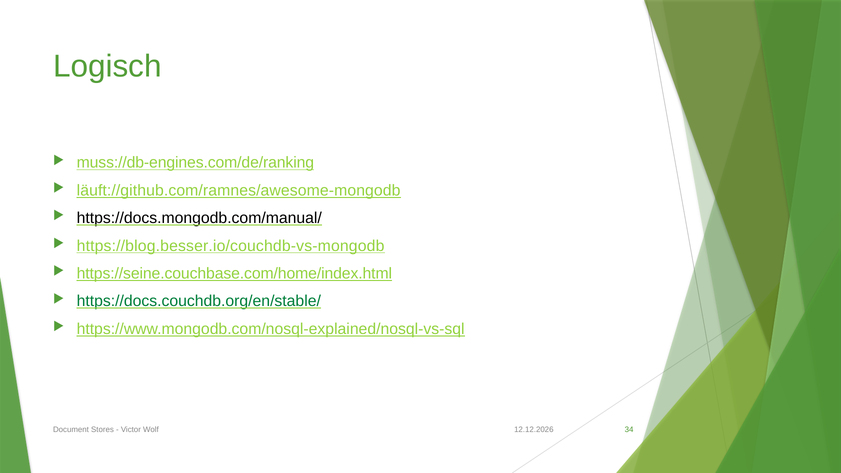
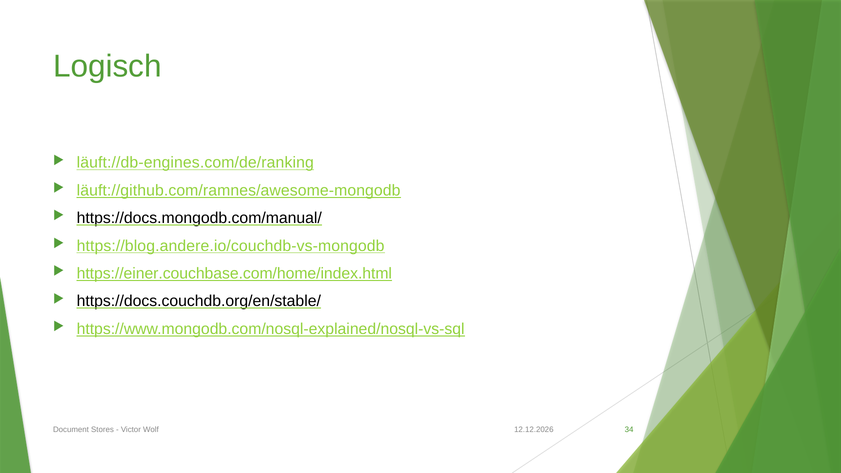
muss://db-engines.com/de/ranking: muss://db-engines.com/de/ranking -> läuft://db-engines.com/de/ranking (195, 163)
https://blog.besser.io/couchdb-vs-mongodb: https://blog.besser.io/couchdb-vs-mongodb -> https://blog.andere.io/couchdb-vs-mongodb (231, 246)
https://seine.couchbase.com/home/index.html: https://seine.couchbase.com/home/index.html -> https://einer.couchbase.com/home/index.html (234, 274)
https://docs.couchdb.org/en/stable/ colour: green -> black (199, 301)
